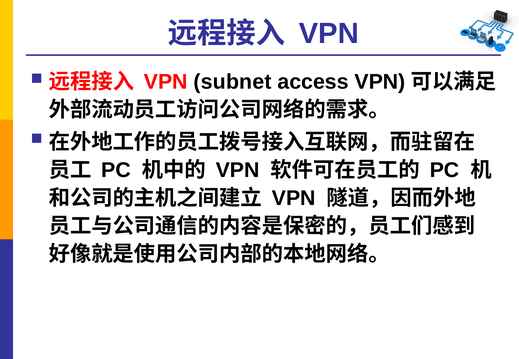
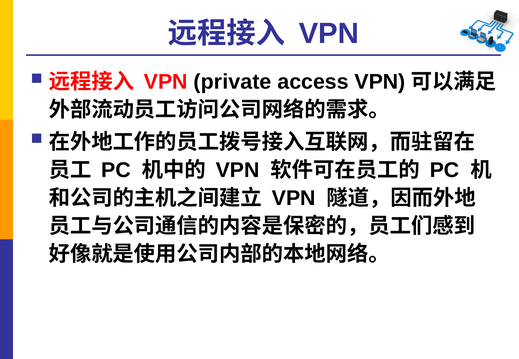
subnet: subnet -> private (233, 82)
